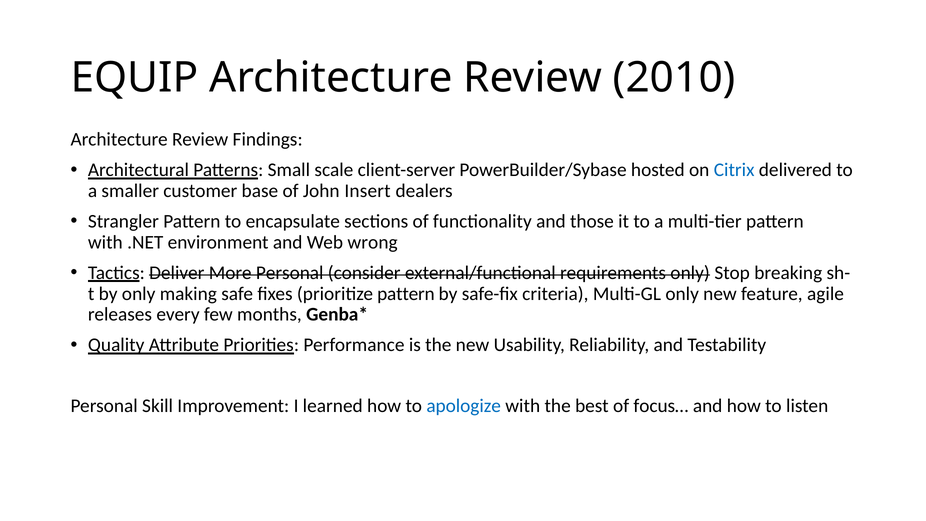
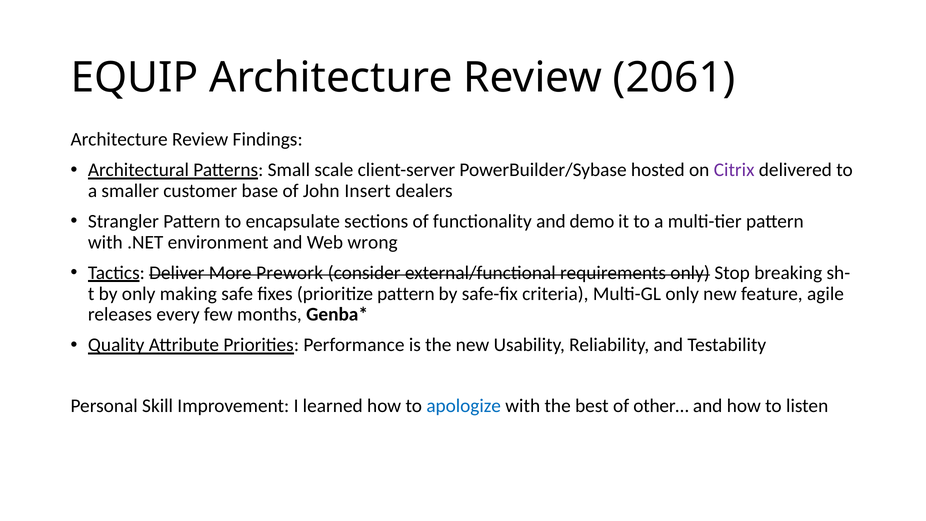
2010: 2010 -> 2061 (674, 78)
Citrix colour: blue -> purple (734, 170)
those: those -> demo (592, 221)
More Personal: Personal -> Prework (290, 273)
focus…: focus… -> other… (661, 406)
